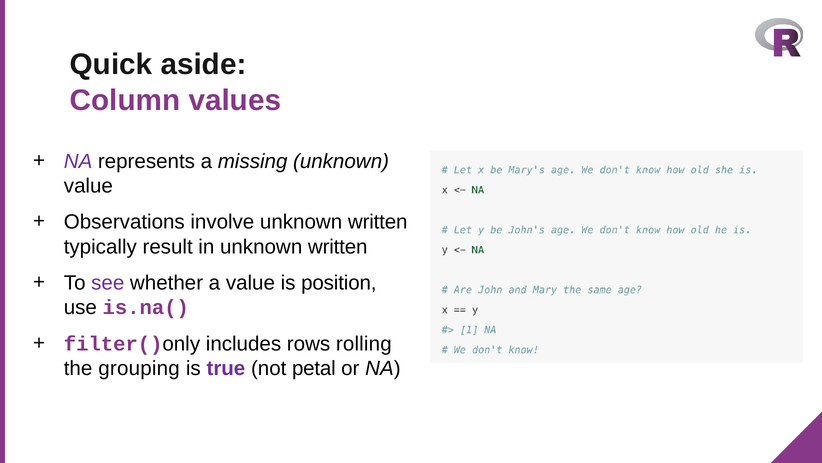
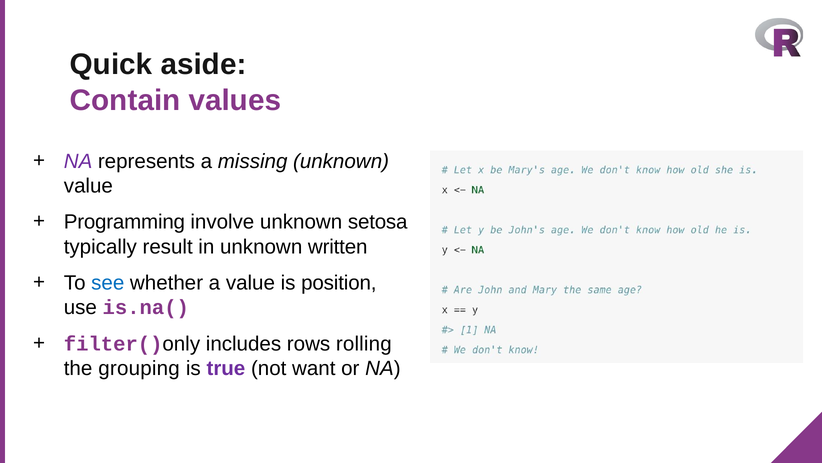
Column: Column -> Contain (125, 100)
Observations: Observations -> Programming (124, 222)
involve unknown written: written -> setosa (378, 222)
see colour: purple -> blue (108, 283)
petal: petal -> want (314, 368)
